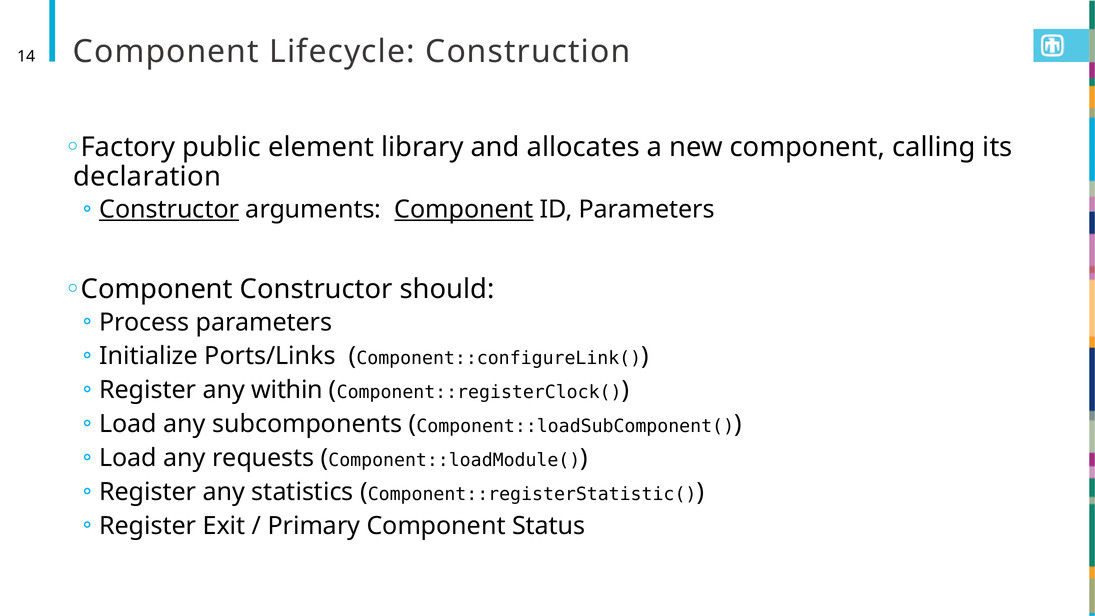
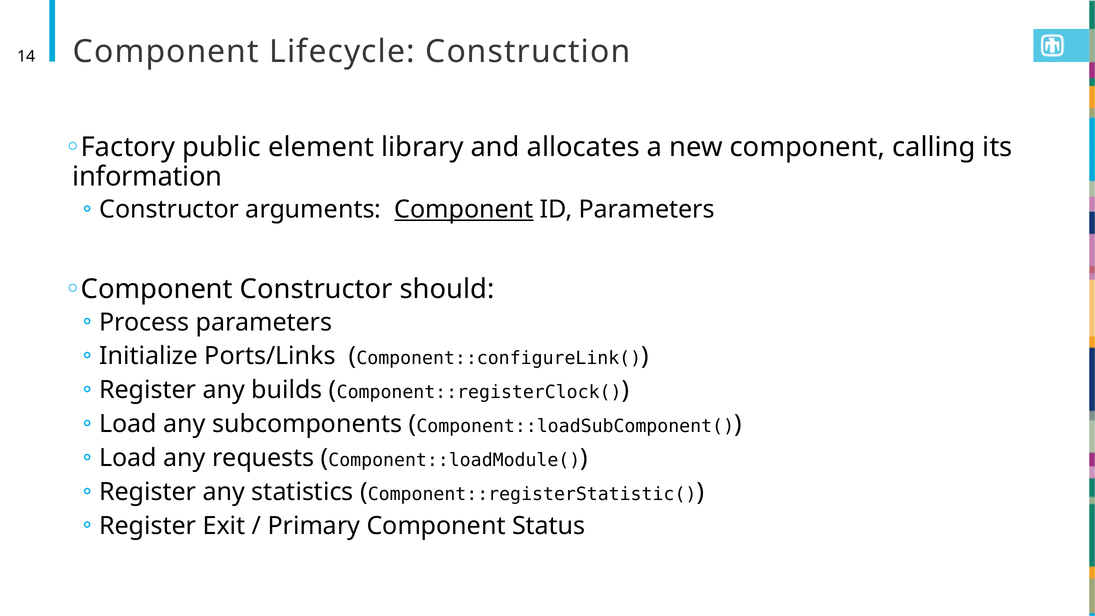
declaration: declaration -> information (147, 177)
Constructor underline: present -> none (169, 210)
within: within -> builds (287, 390)
